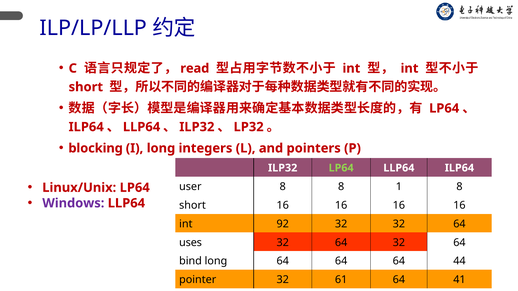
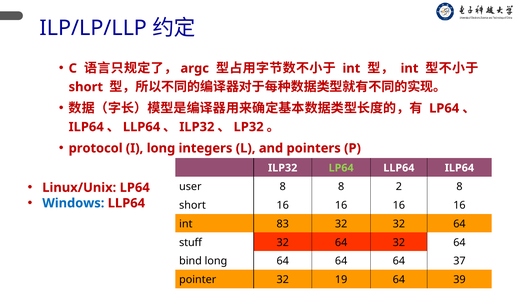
read: read -> argc (195, 68)
blocking: blocking -> protocol (96, 148)
1: 1 -> 2 (399, 187)
Windows colour: purple -> blue (73, 203)
92: 92 -> 83 (283, 224)
uses: uses -> stuff (191, 243)
44: 44 -> 37 (459, 261)
61: 61 -> 19 (341, 280)
41: 41 -> 39 (459, 280)
